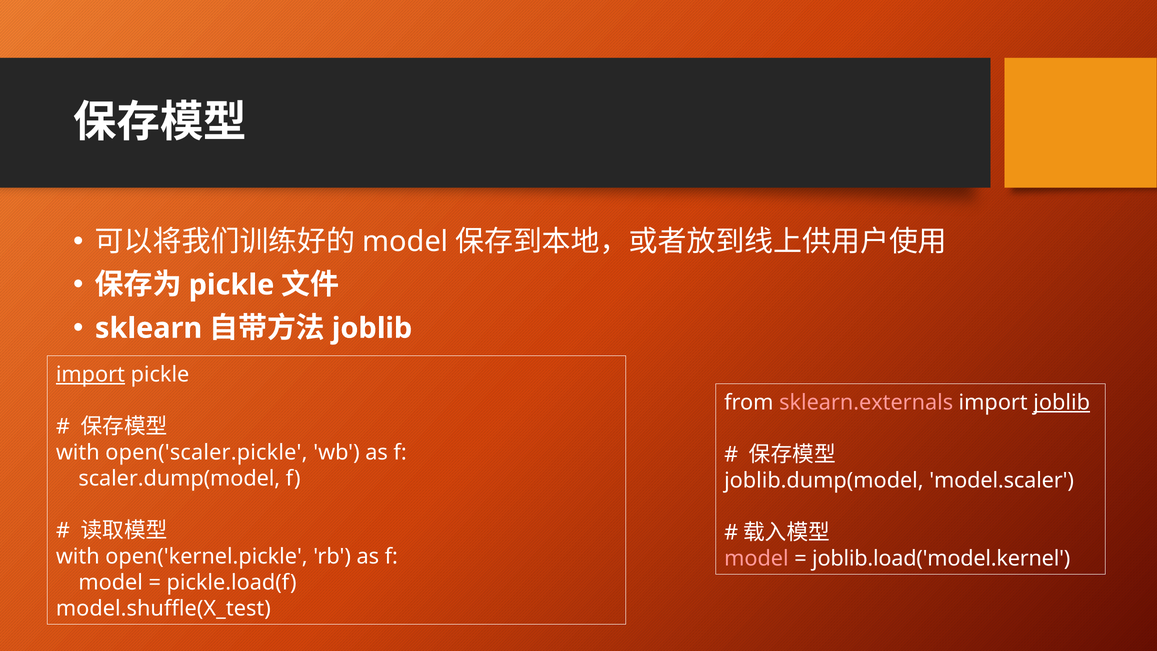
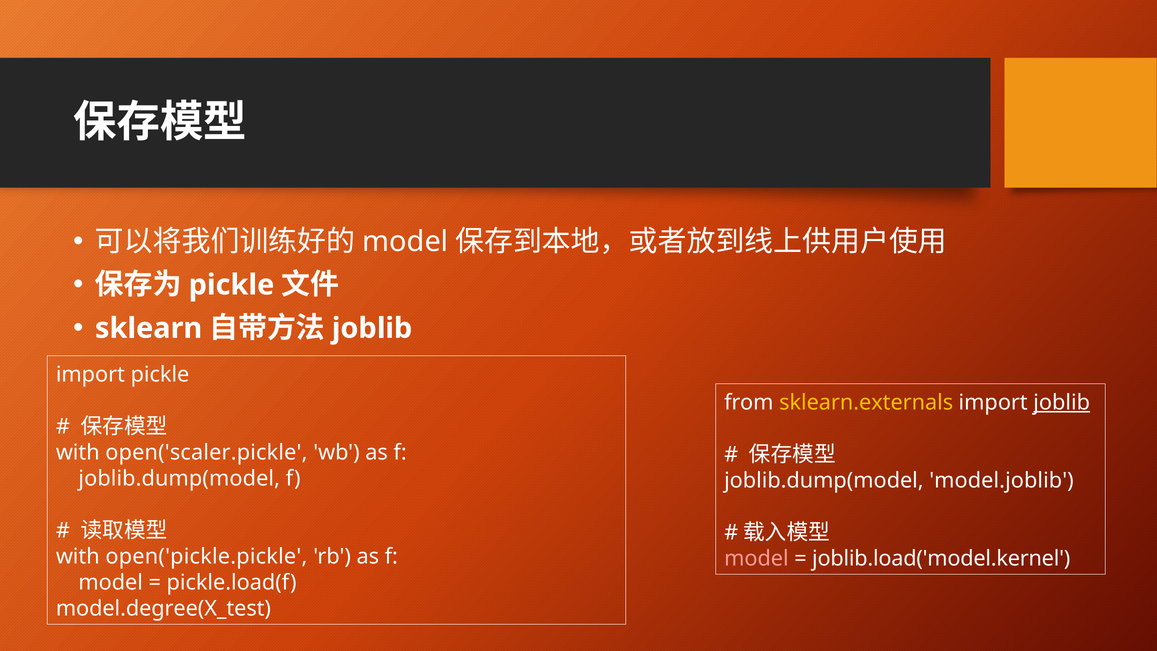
import underline: present -> none (90, 374)
sklearn.externals colour: pink -> yellow (866, 402)
scaler.dump(model: scaler.dump(model -> joblib.dump(model (179, 478)
model.scaler: model.scaler -> model.joblib (1001, 480)
open('kernel.pickle: open('kernel.pickle -> open('pickle.pickle (206, 556)
model.shuffle(X_test: model.shuffle(X_test -> model.degree(X_test (163, 609)
